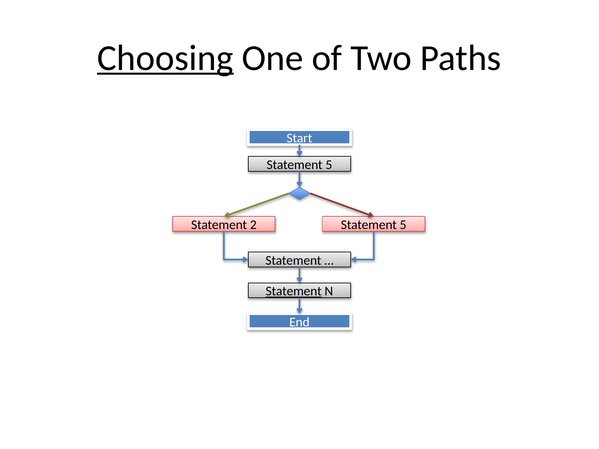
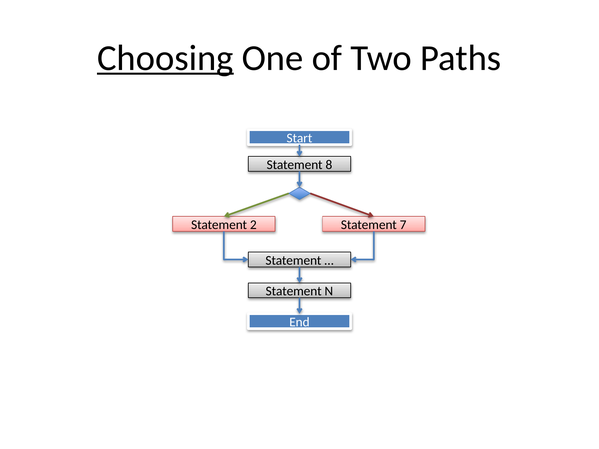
5: 5 -> 8 (329, 165)
5: 5 -> 7 (403, 225)
Statement underline: present -> none (294, 291)
